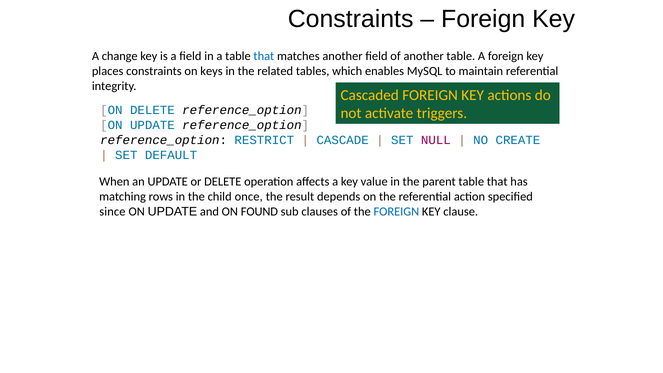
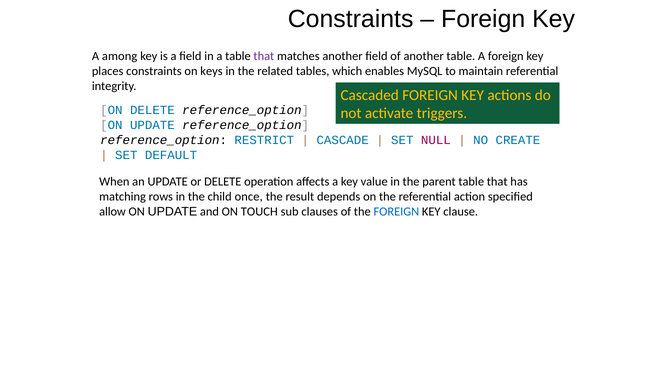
change: change -> among (120, 56)
that colour: blue -> purple (264, 56)
since: since -> allow (113, 212)
FOUND: FOUND -> TOUCH (259, 212)
